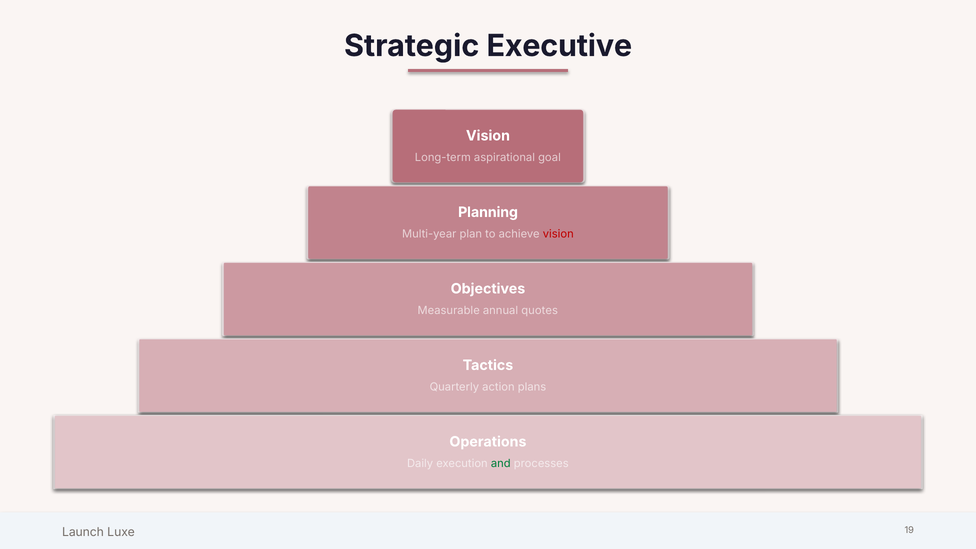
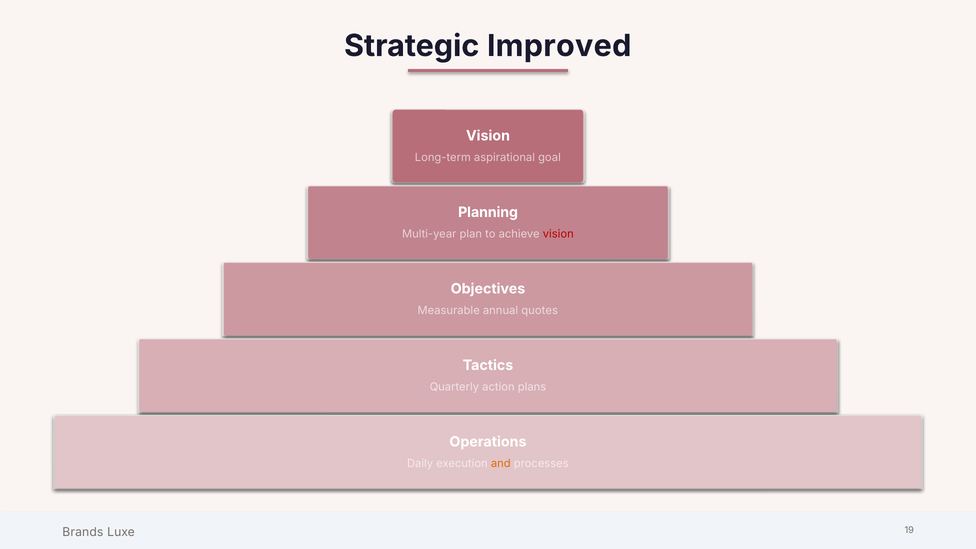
Executive: Executive -> Improved (559, 46)
and colour: green -> orange (501, 464)
Launch: Launch -> Brands (83, 532)
